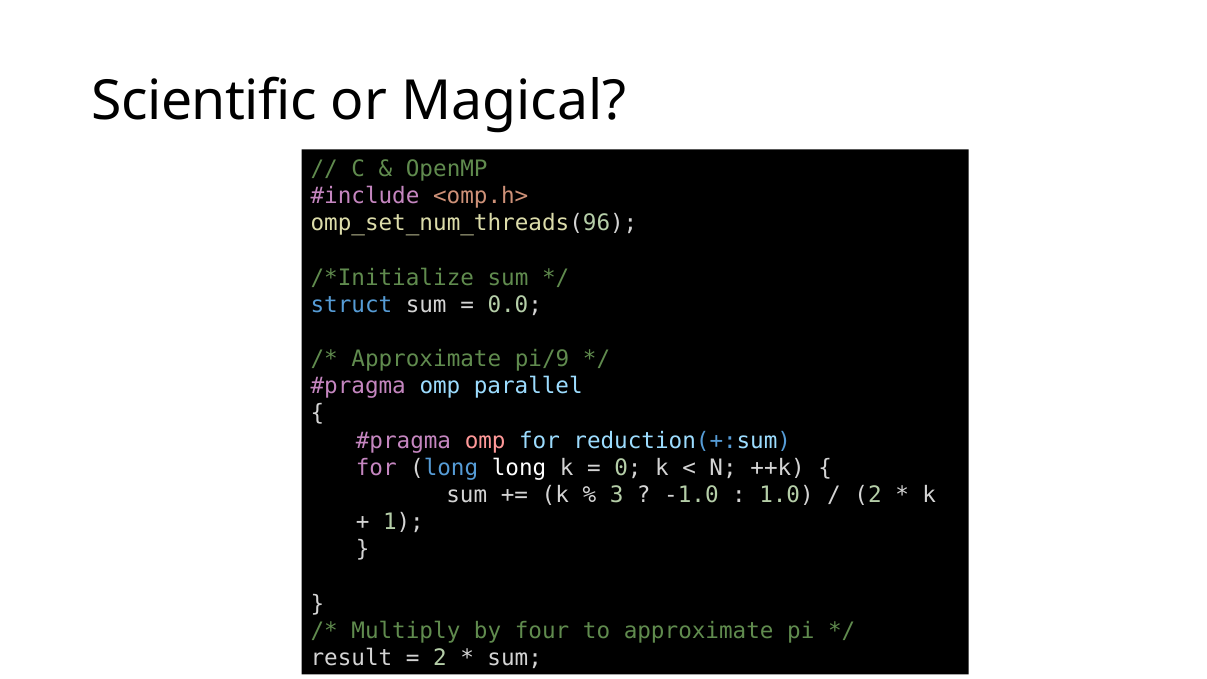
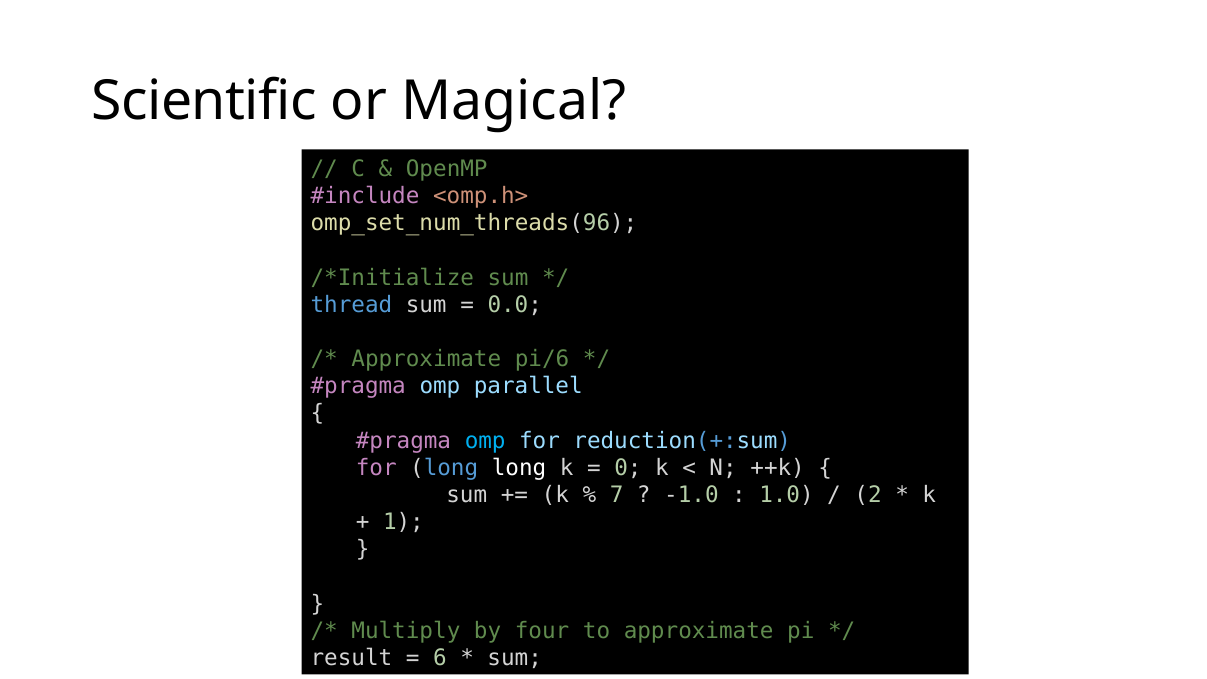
struct: struct -> thread (351, 305)
pi/9: pi/9 -> pi/6 (542, 359)
omp colour: pink -> light blue (485, 441)
3: 3 -> 7 (617, 495)
2: 2 -> 6 (440, 658)
